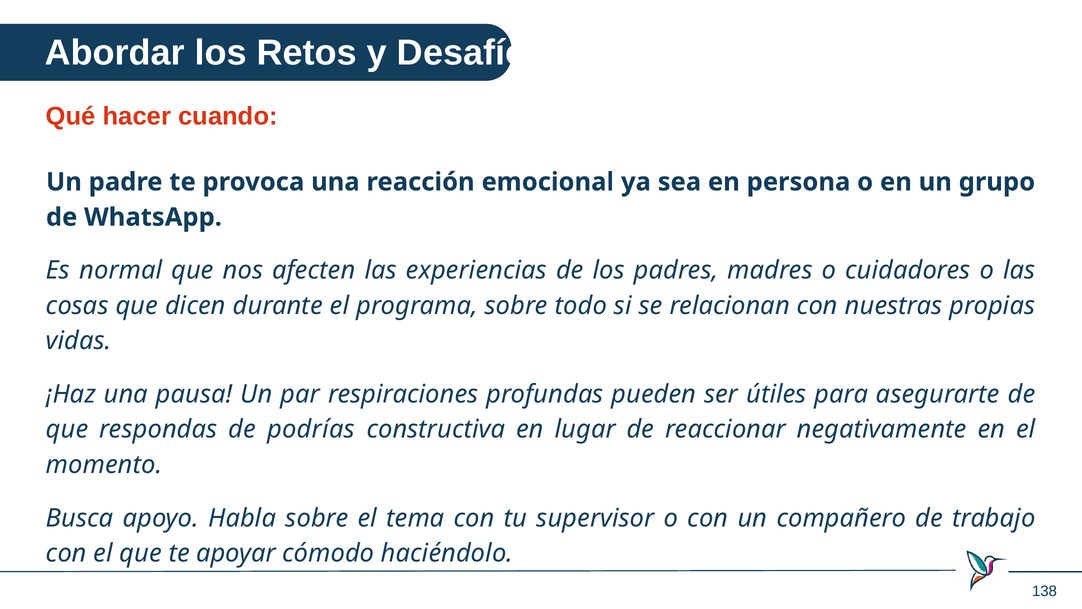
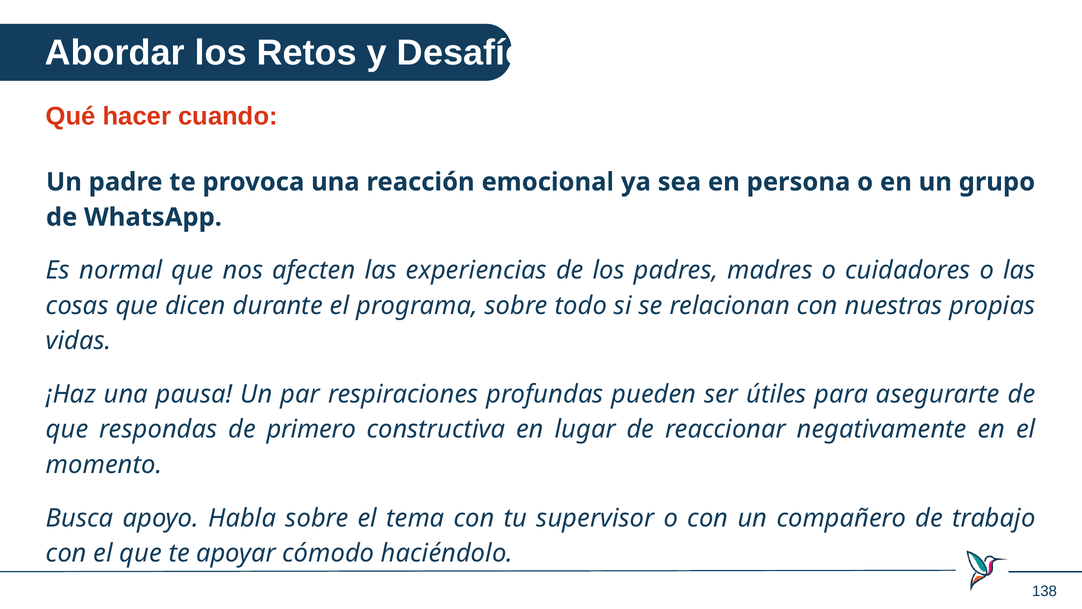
podrías: podrías -> primero (311, 429)
